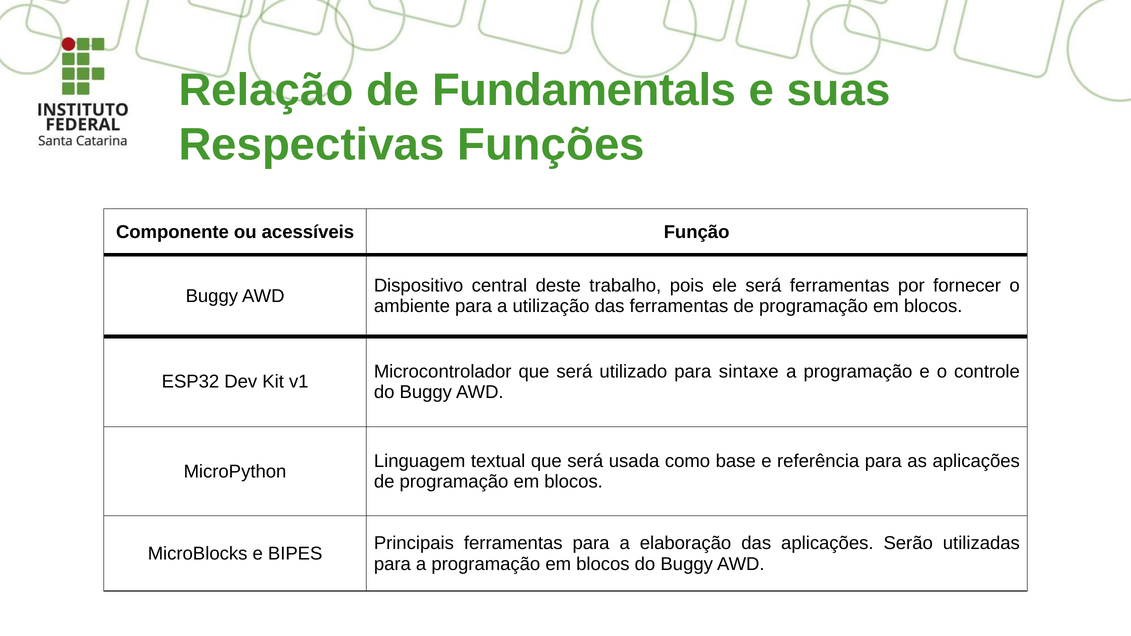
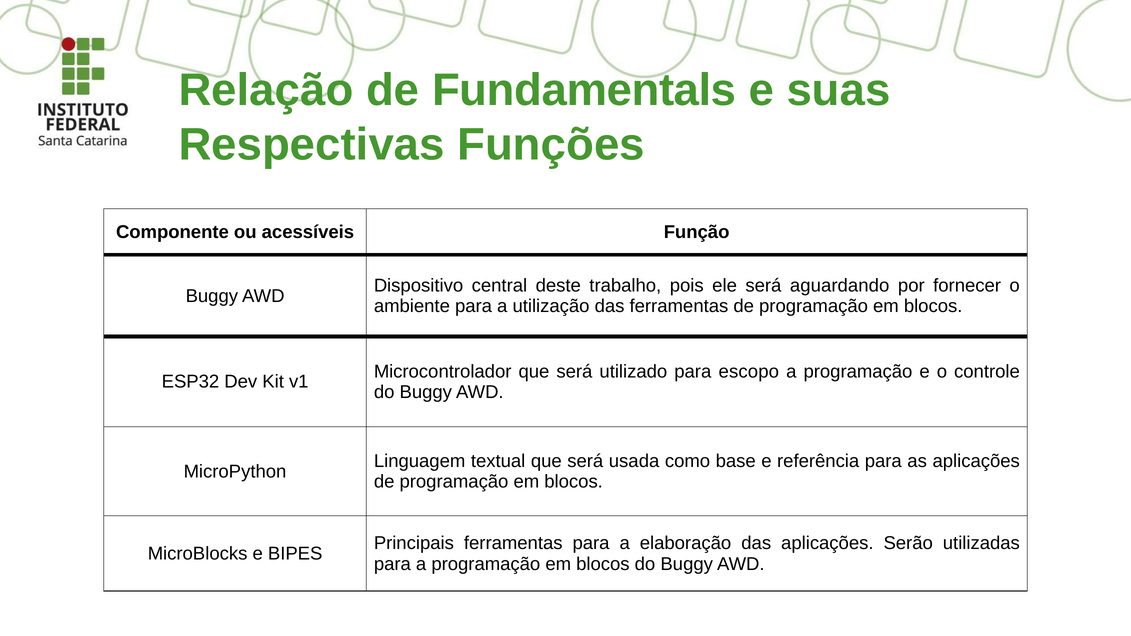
será ferramentas: ferramentas -> aguardando (840, 286)
sintaxe: sintaxe -> escopo (749, 372)
